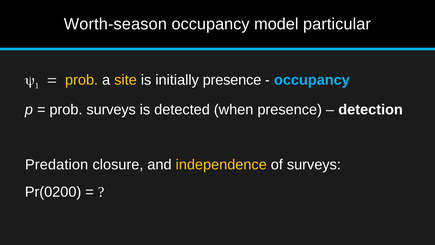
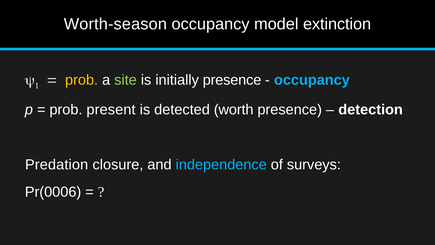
particular: particular -> extinction (337, 24)
site colour: yellow -> light green (126, 80)
prob surveys: surveys -> present (111, 110)
when: when -> worth (234, 110)
independence colour: yellow -> light blue (221, 164)
Pr(0200: Pr(0200 -> Pr(0006 (53, 192)
